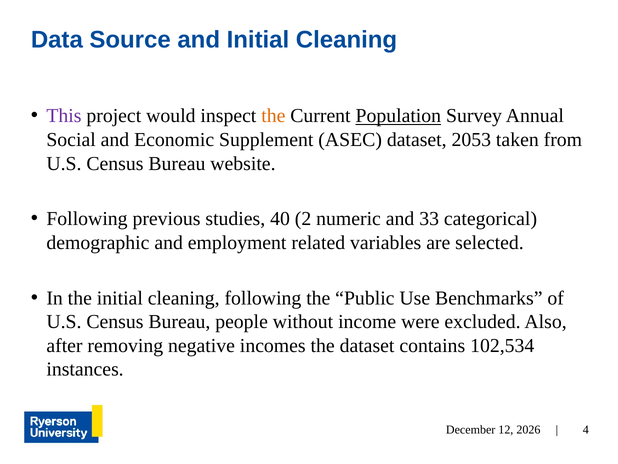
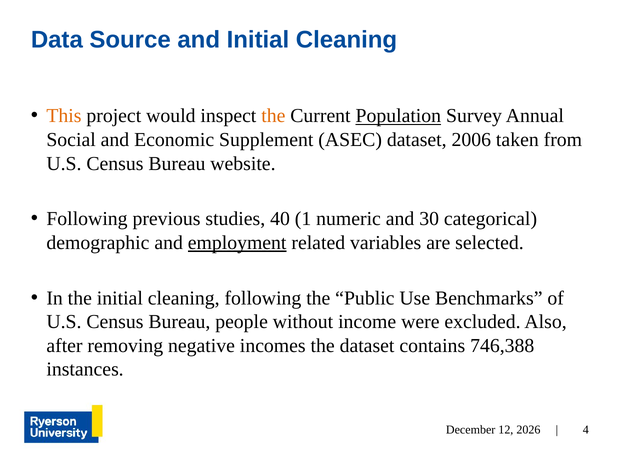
This colour: purple -> orange (64, 116)
2053: 2053 -> 2006 (471, 140)
2: 2 -> 1 (303, 219)
33: 33 -> 30 (429, 219)
employment underline: none -> present (237, 242)
102,534: 102,534 -> 746,388 (502, 345)
